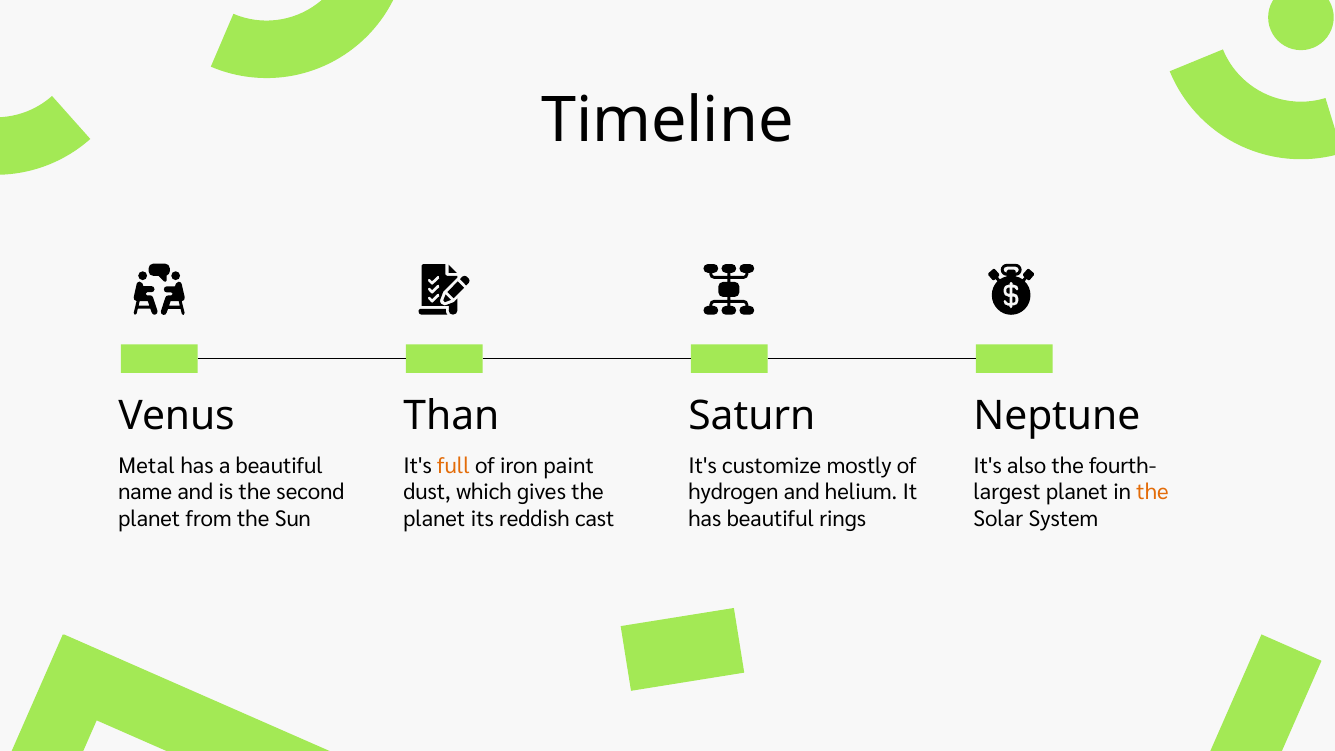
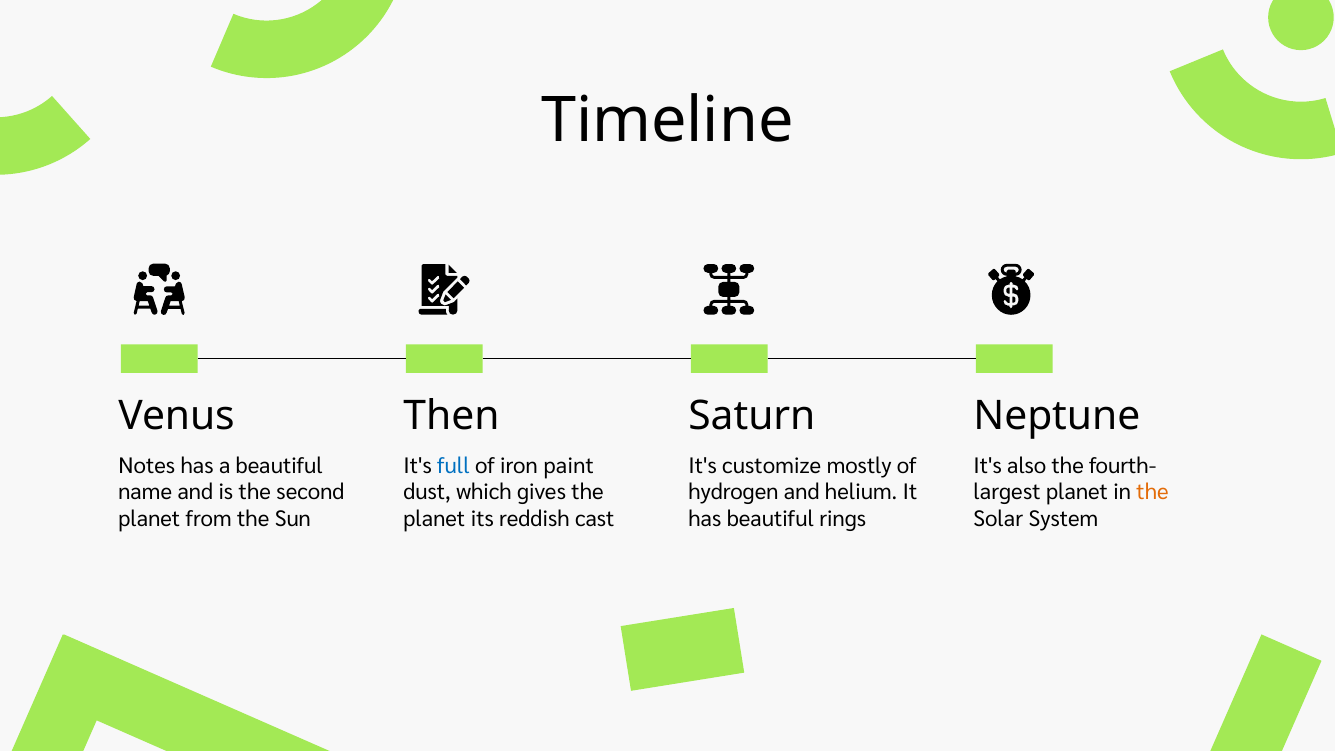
Than: Than -> Then (451, 416)
Metal: Metal -> Notes (147, 466)
full colour: orange -> blue (453, 466)
